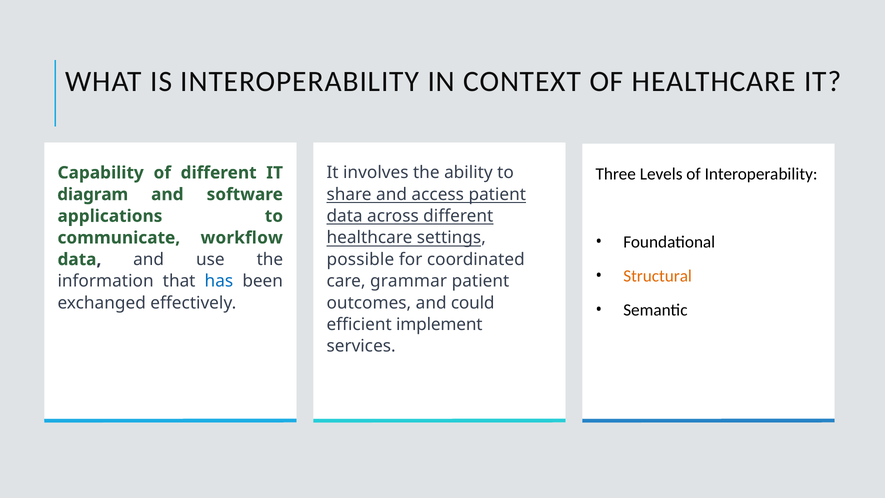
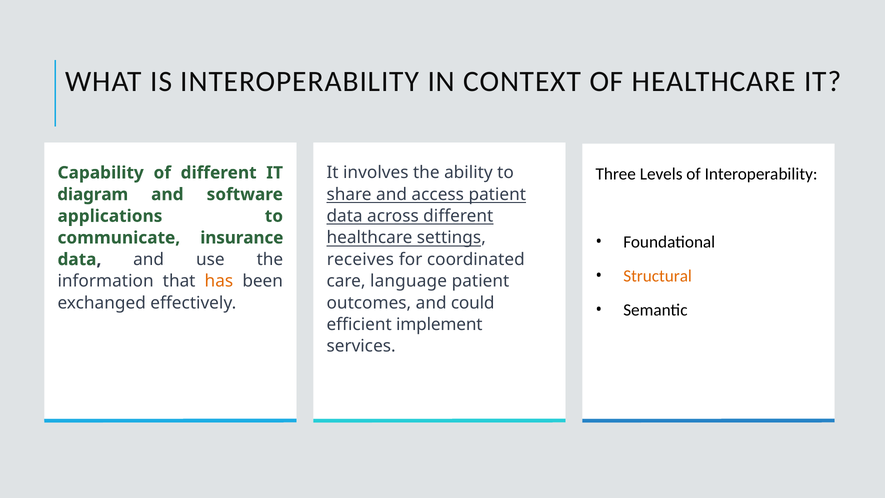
workflow: workflow -> insurance (242, 238)
possible: possible -> receives (360, 259)
has colour: blue -> orange (219, 281)
grammar: grammar -> language (409, 281)
